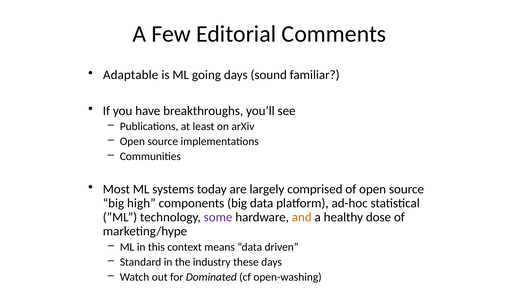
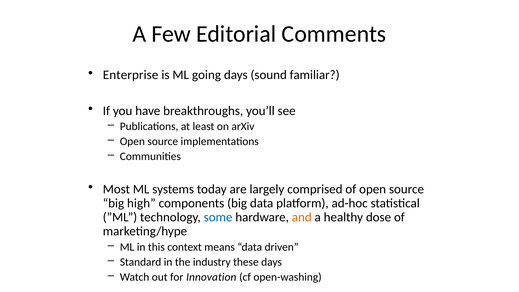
Adaptable: Adaptable -> Enterprise (131, 75)
some colour: purple -> blue (218, 217)
Dominated: Dominated -> Innovation (211, 277)
